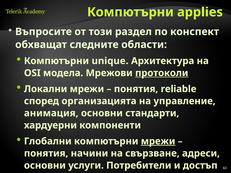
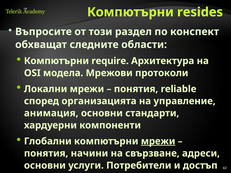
applies: applies -> resides (200, 12)
unique: unique -> require (110, 61)
протоколи underline: present -> none (162, 73)
